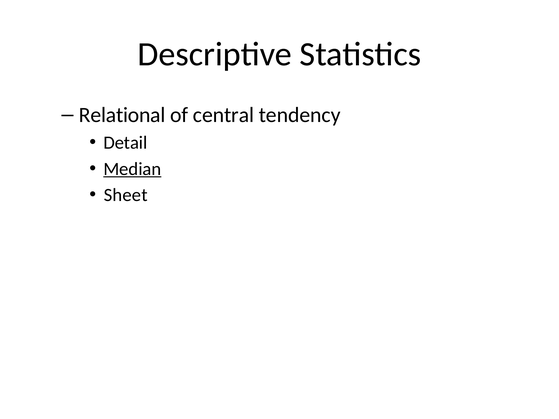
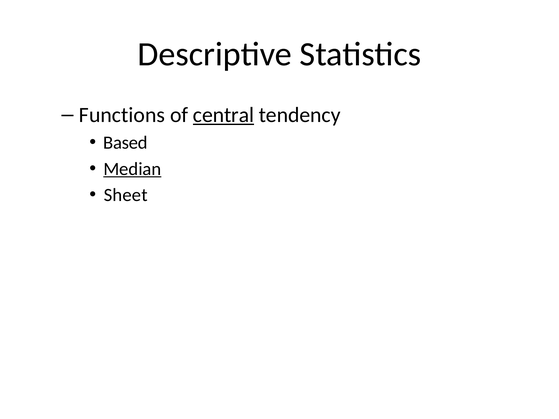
Relational: Relational -> Functions (122, 115)
central underline: none -> present (223, 115)
Detail: Detail -> Based (125, 143)
